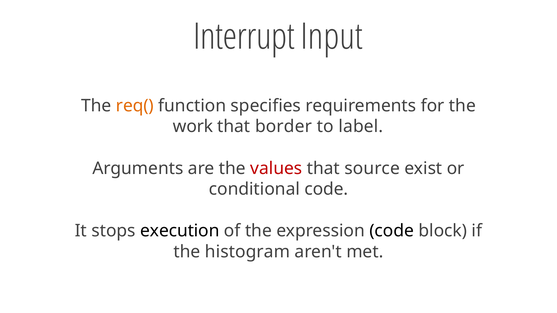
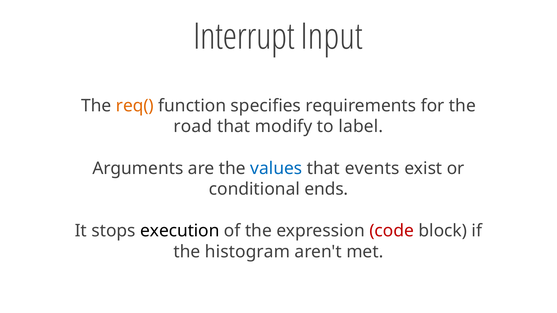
work: work -> road (193, 127)
border: border -> modify (284, 127)
values colour: red -> blue (276, 168)
source: source -> events (372, 168)
conditional code: code -> ends (326, 189)
code colour: black -> red (392, 231)
